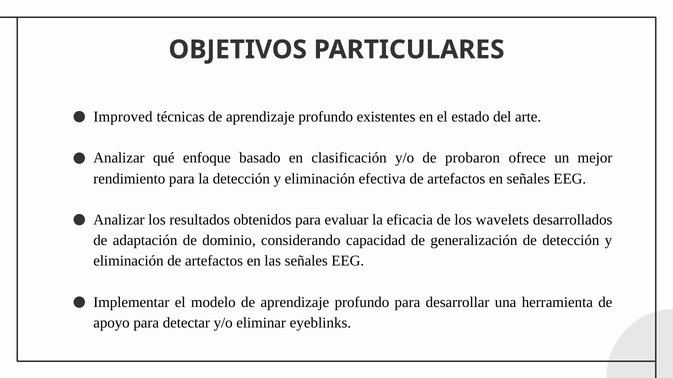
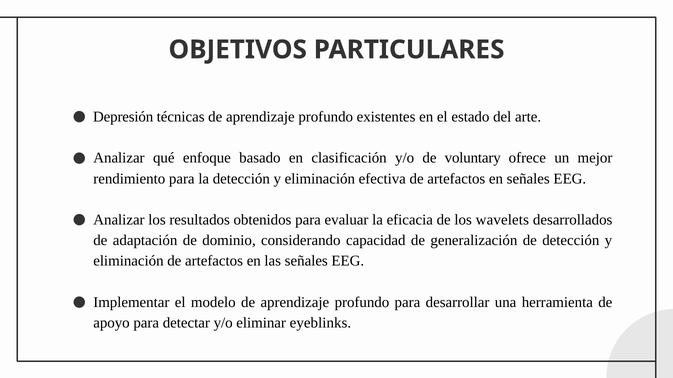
Improved: Improved -> Depresión (123, 117)
probaron: probaron -> voluntary (473, 158)
